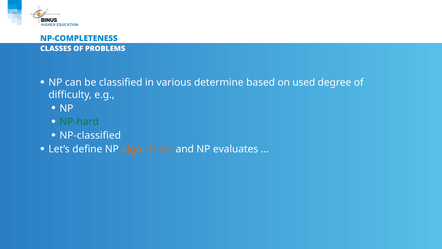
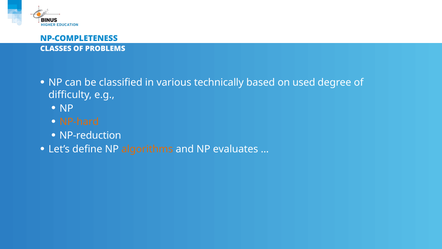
determine: determine -> technically (219, 83)
NP-hard colour: green -> orange (79, 122)
NP-classified: NP-classified -> NP-reduction (90, 135)
